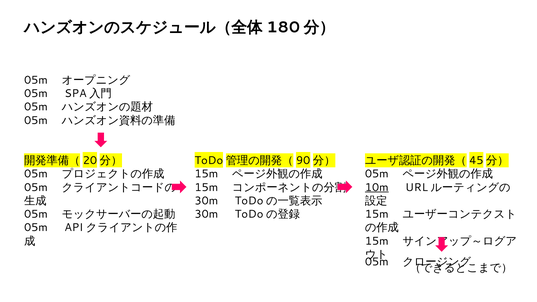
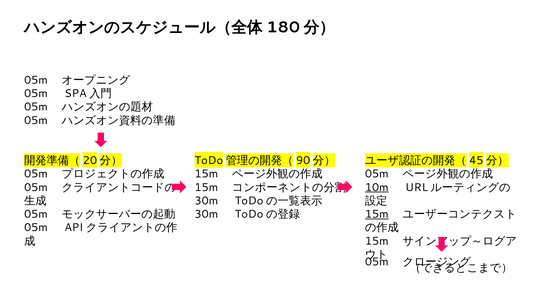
15m underline: none -> present (377, 214)
